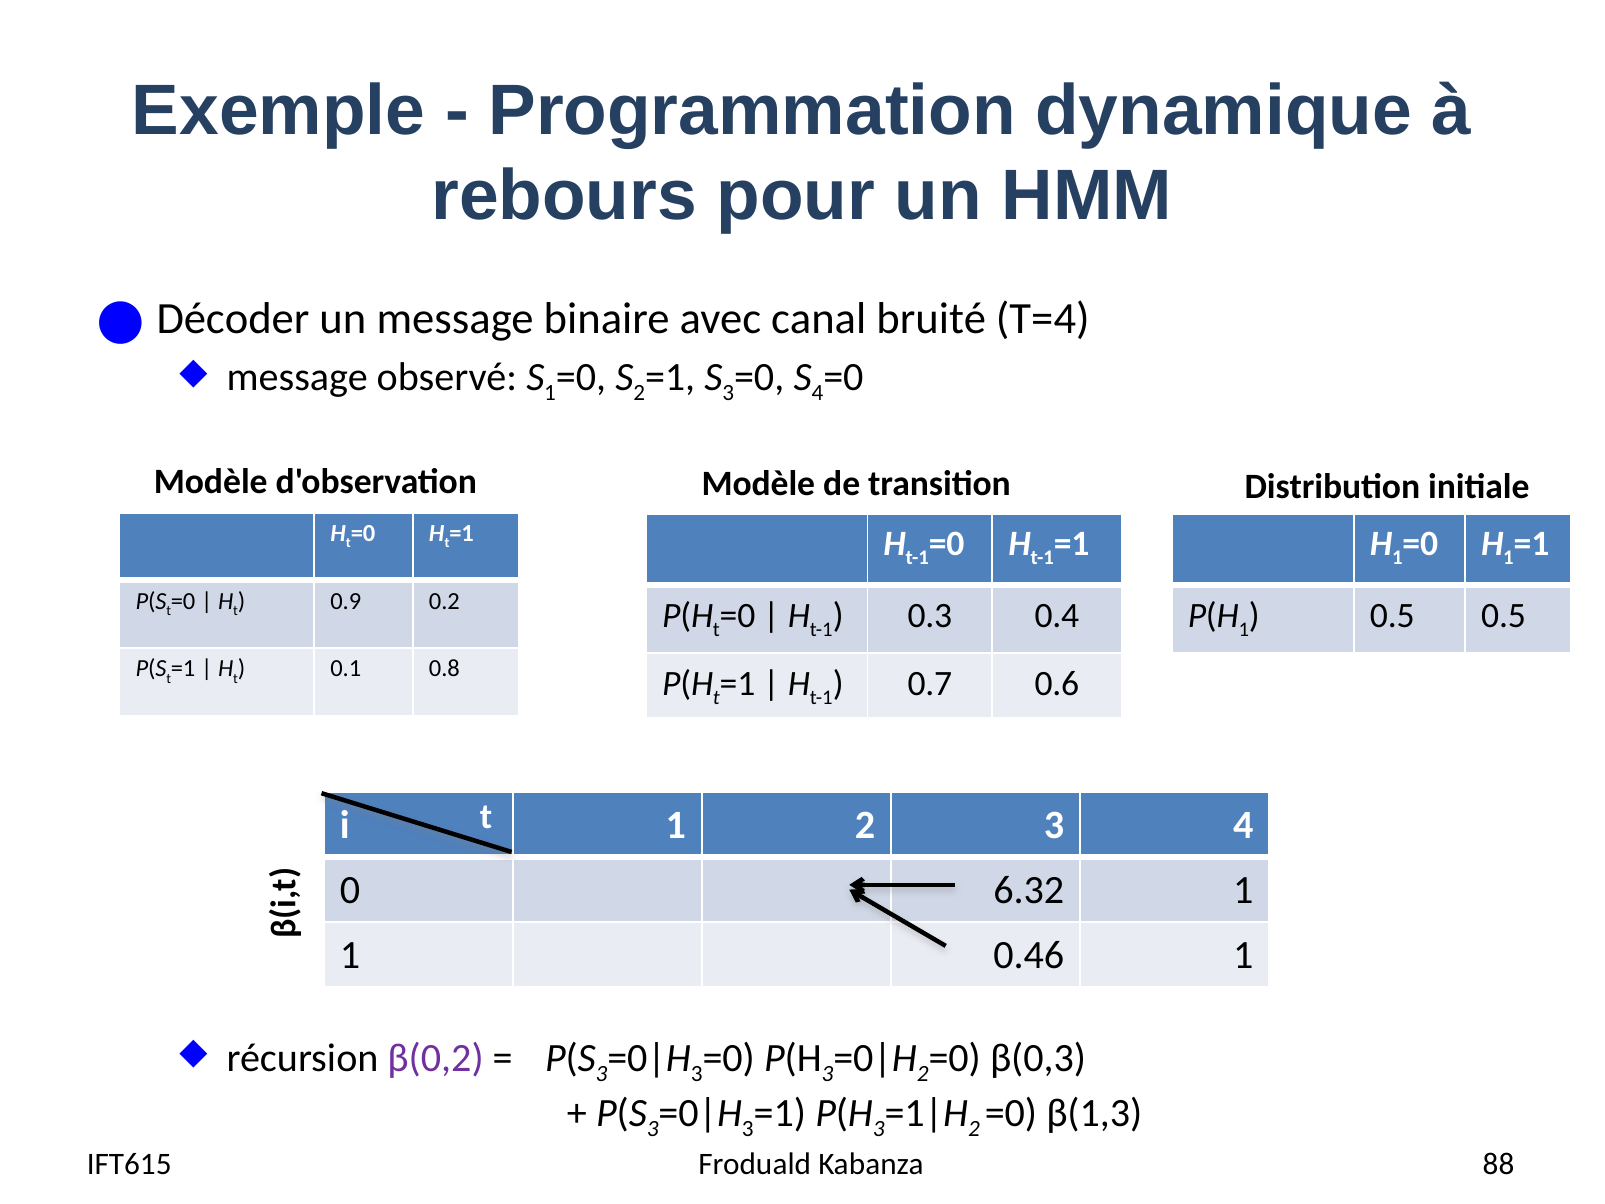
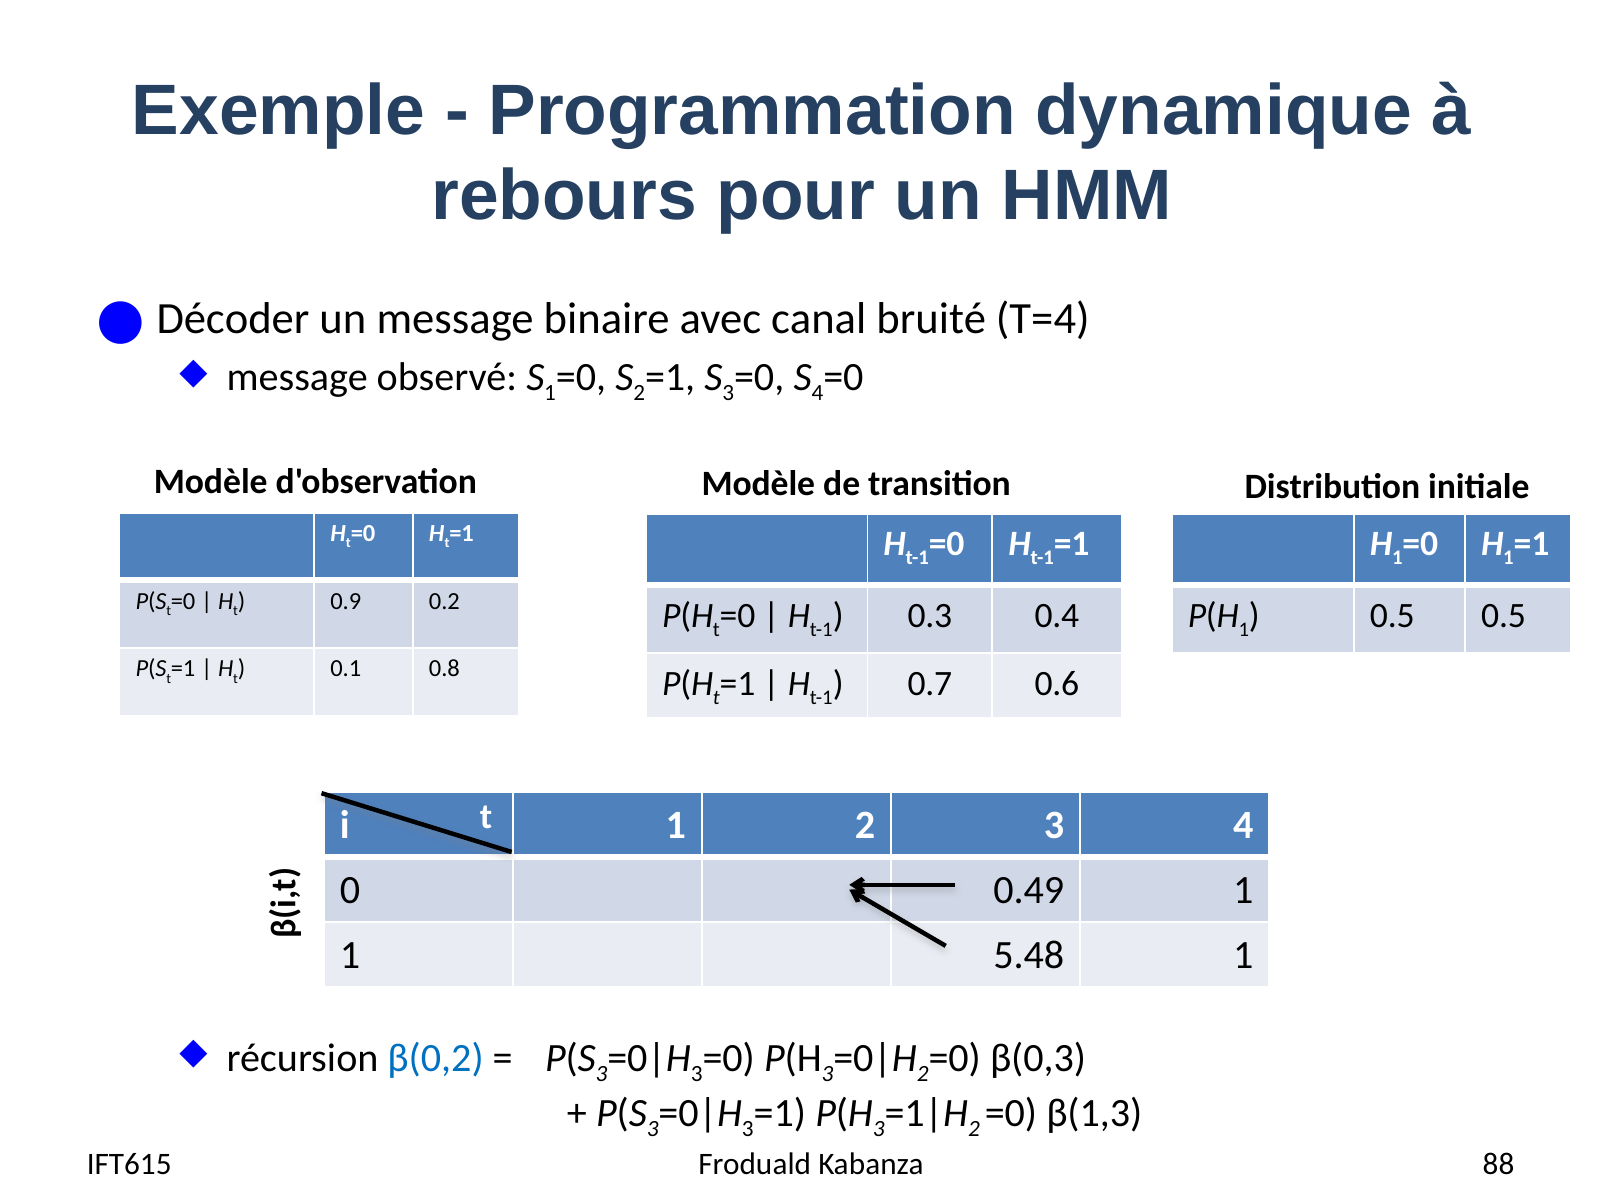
6.32: 6.32 -> 0.49 (1029, 890)
0.46: 0.46 -> 5.48 (1029, 955)
β(0,2 colour: purple -> blue (436, 1058)
